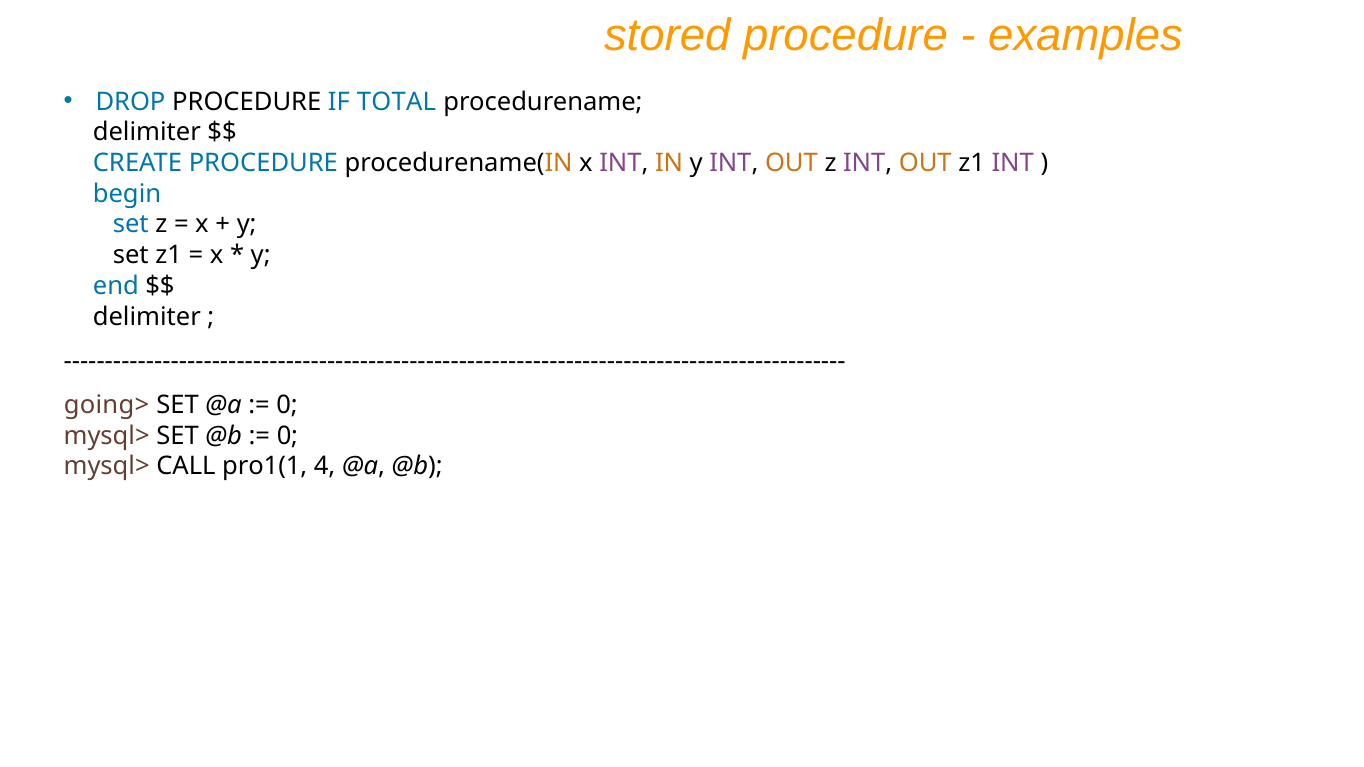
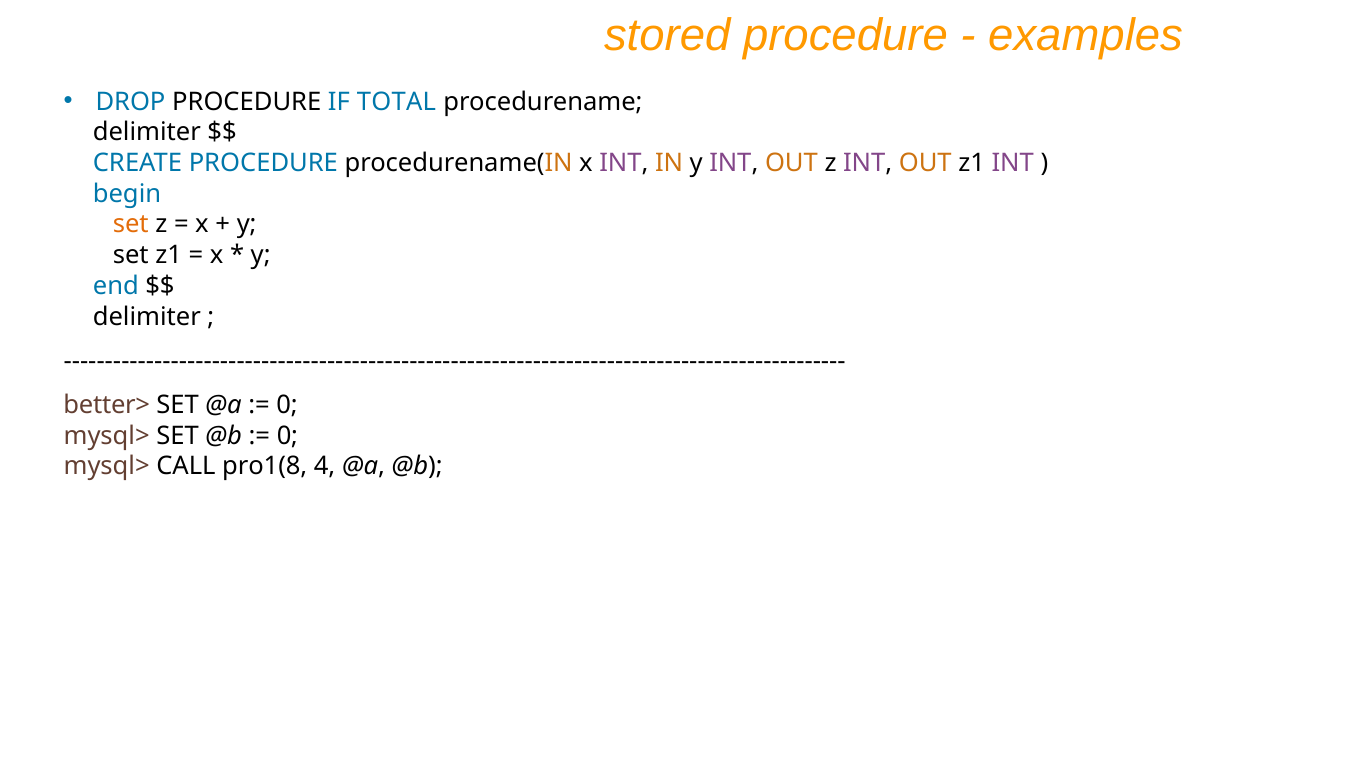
set colour: blue -> orange (131, 225)
going>: going> -> better> (107, 405)
pro1(1: pro1(1 -> pro1(8 (265, 467)
